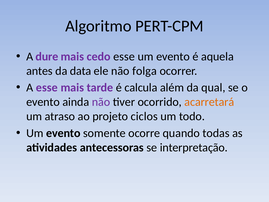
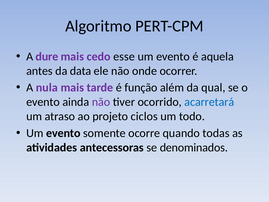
folga: folga -> onde (145, 71)
A esse: esse -> nula (47, 88)
calcula: calcula -> função (141, 88)
acarretará colour: orange -> blue (209, 102)
interpretação: interpretação -> denominados (194, 147)
